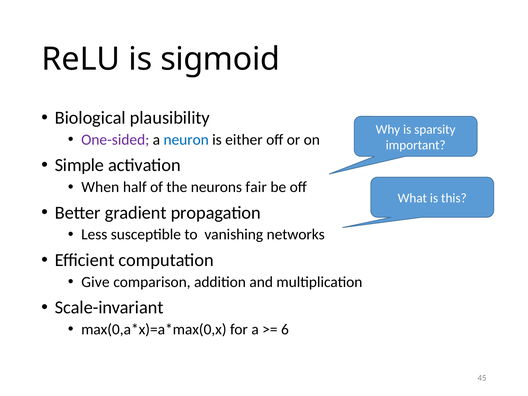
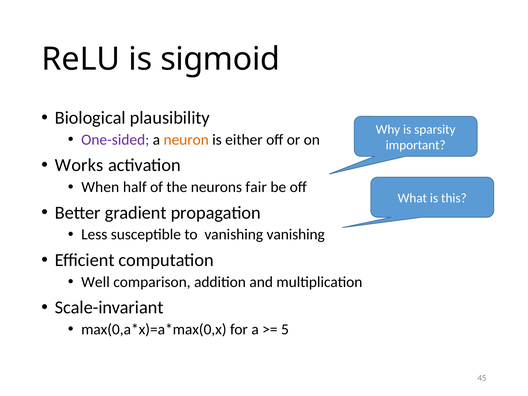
neuron colour: blue -> orange (186, 140)
Simple: Simple -> Works (79, 165)
vanishing networks: networks -> vanishing (296, 235)
Give: Give -> Well (95, 282)
6: 6 -> 5 (285, 329)
